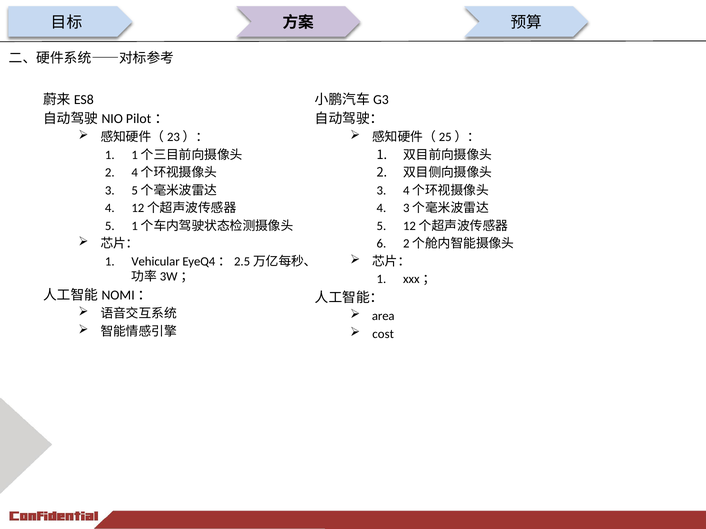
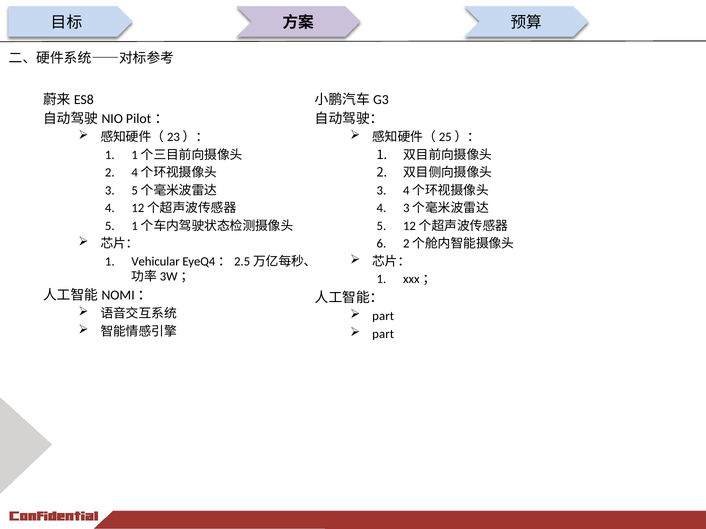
area: area -> part (383, 317)
cost: cost -> part (383, 334)
